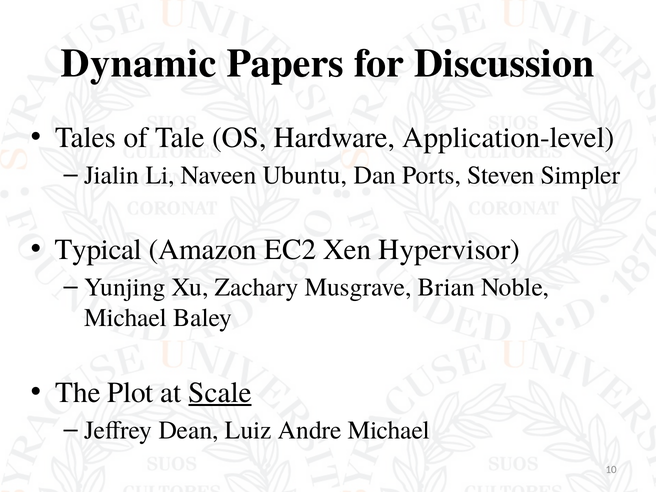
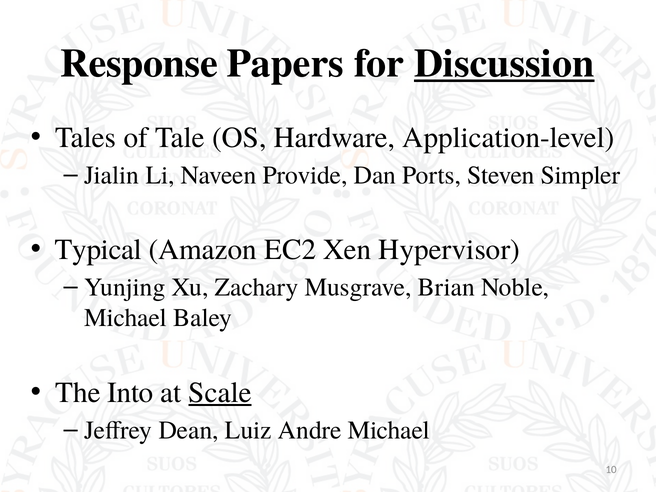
Dynamic: Dynamic -> Response (139, 64)
Discussion underline: none -> present (504, 64)
Ubuntu: Ubuntu -> Provide (305, 175)
Plot: Plot -> Into (130, 393)
